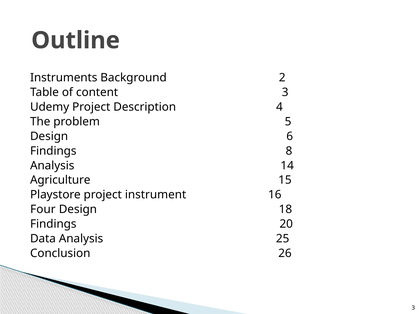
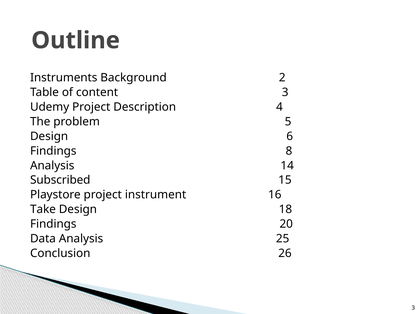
Agriculture: Agriculture -> Subscribed (60, 180)
Four: Four -> Take (43, 210)
